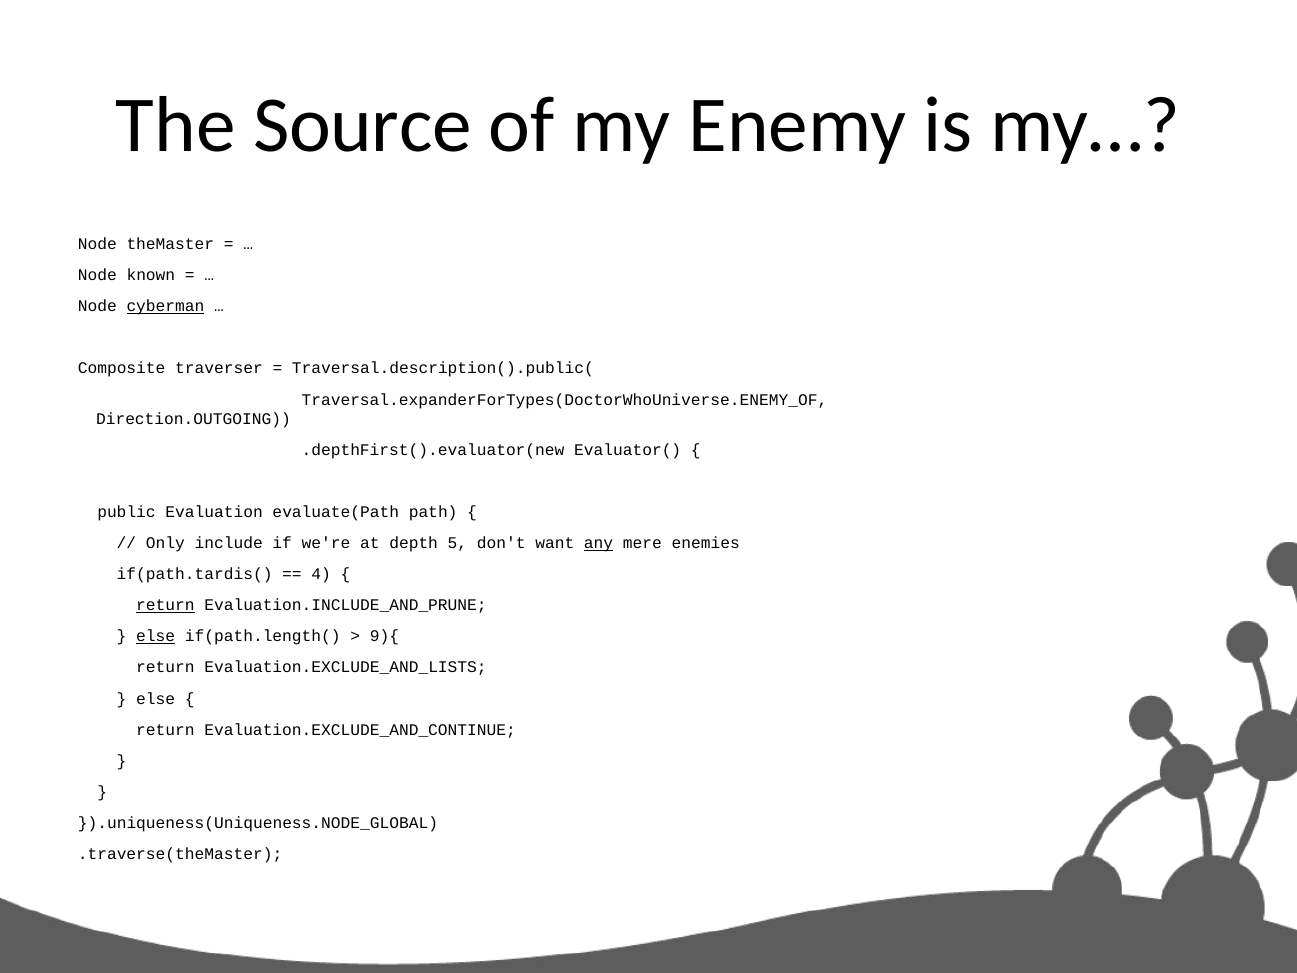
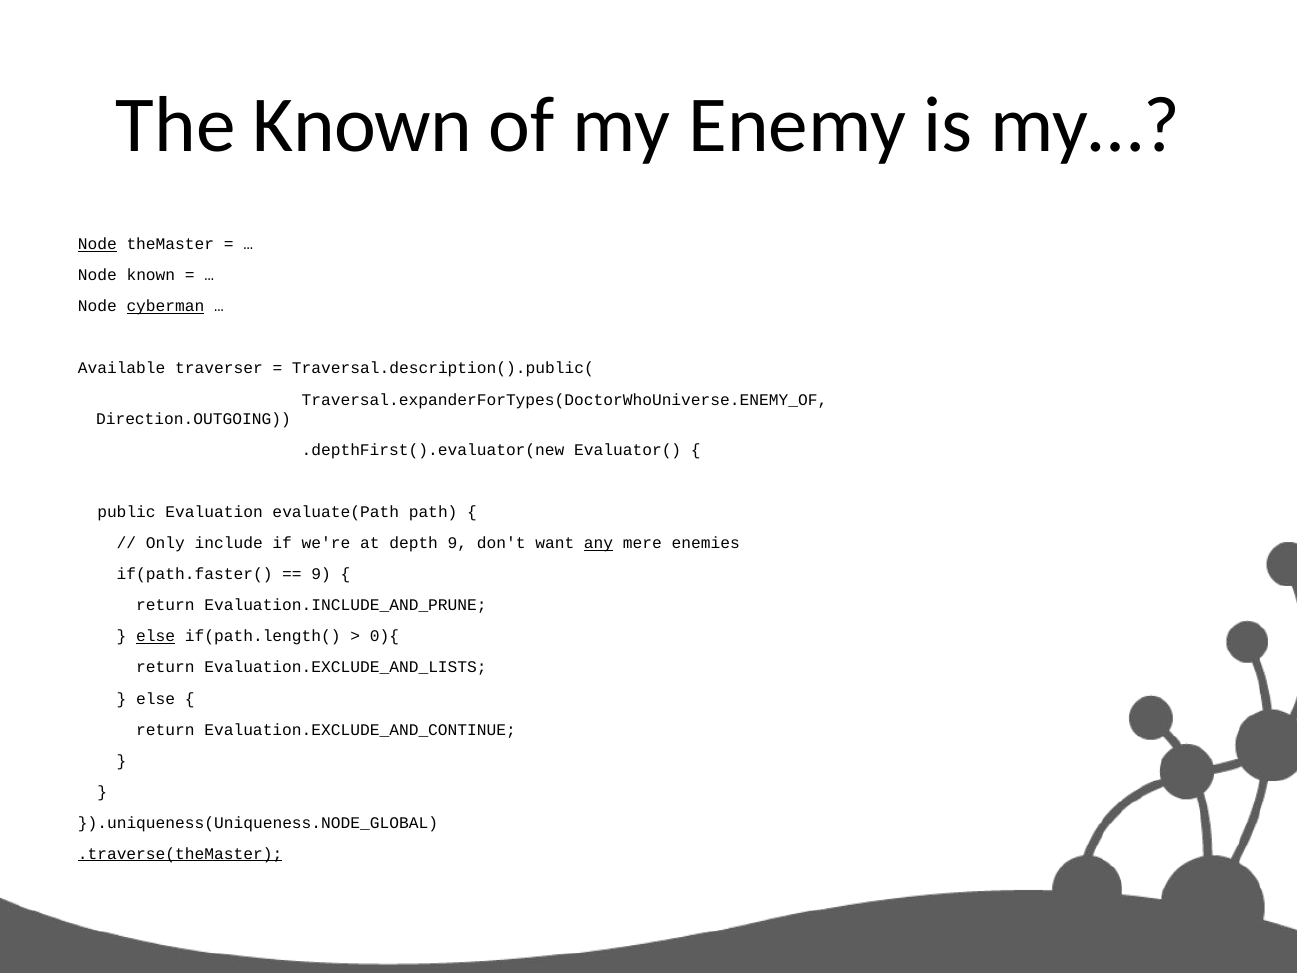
The Source: Source -> Known (363, 126)
Node underline: none -> present (97, 244)
Composite: Composite -> Available (122, 369)
depth 5: 5 -> 9 (457, 543)
if(path.tardis(: if(path.tardis( -> if(path.faster( (195, 574)
4: 4 -> 9 (321, 574)
return underline: present -> none (165, 605)
9){: 9){ -> 0){ (384, 636)
.traverse(theMaster underline: none -> present (180, 854)
